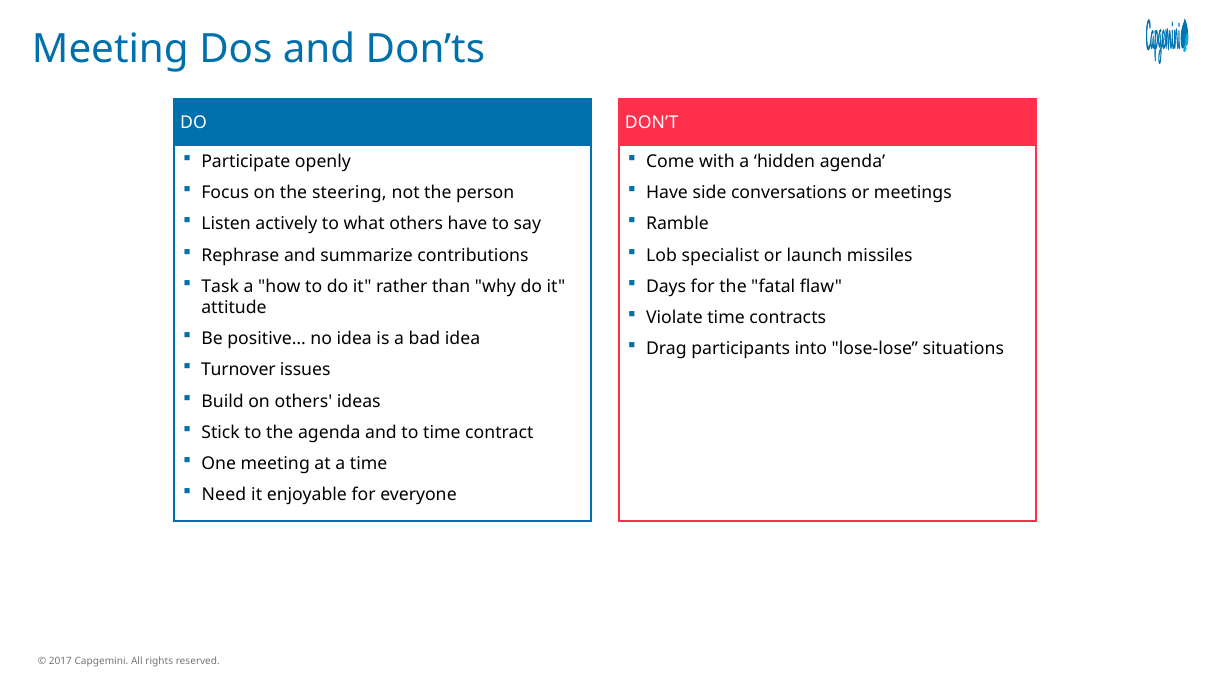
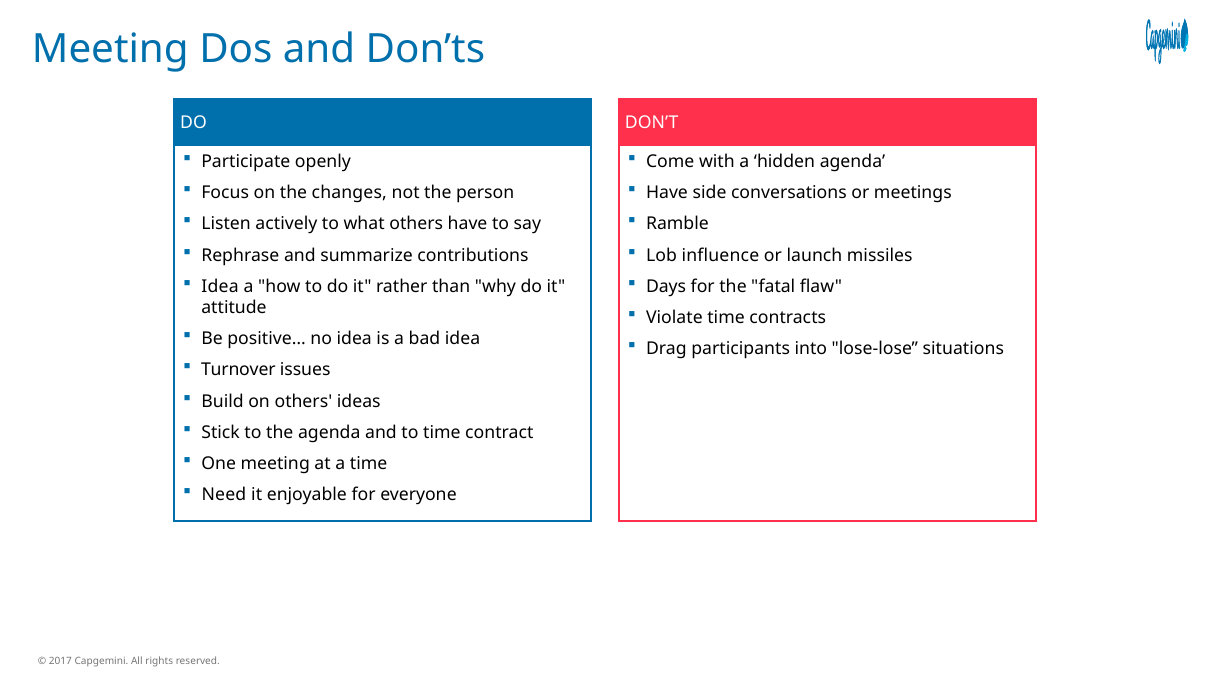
steering: steering -> changes (349, 193)
specialist: specialist -> influence (720, 255)
Task: Task -> Idea (220, 287)
